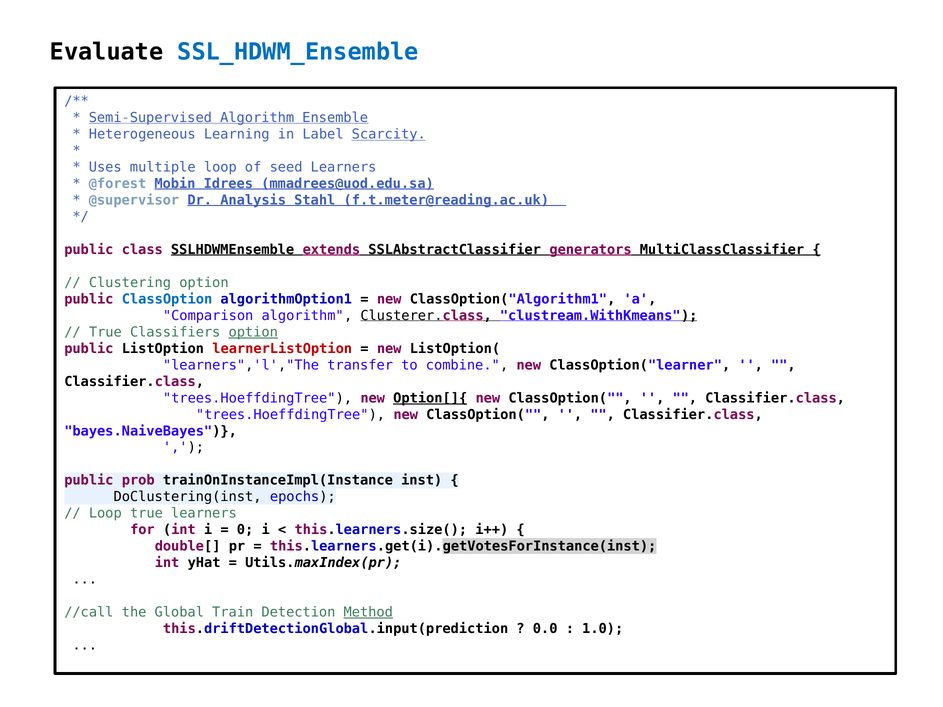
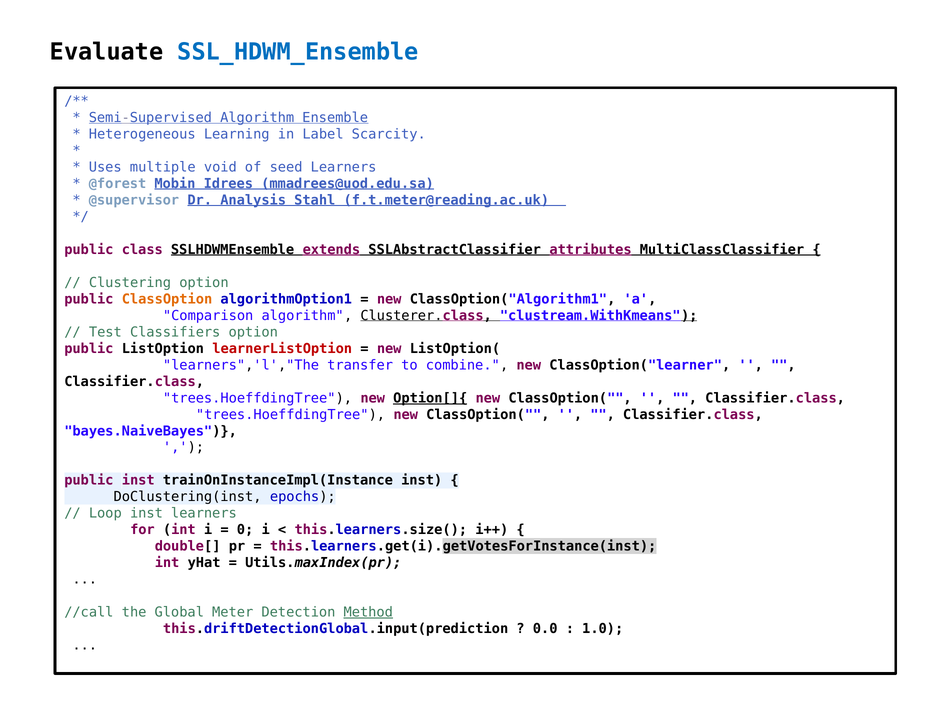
Scarcity underline: present -> none (389, 134)
multiple loop: loop -> void (220, 167)
generators: generators -> attributes (591, 250)
ClassOption colour: blue -> orange (167, 299)
True: True -> Test (105, 332)
option underline: present -> none (253, 332)
public prob: prob -> inst (138, 481)
Loop true: true -> inst (146, 514)
Train: Train -> Meter (233, 612)
